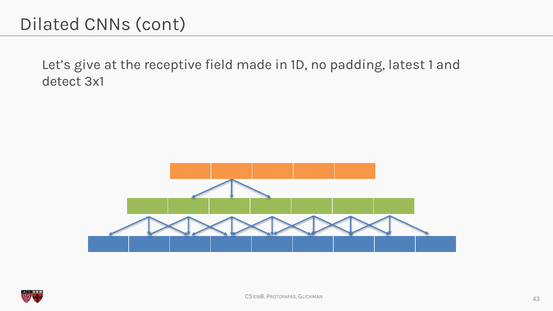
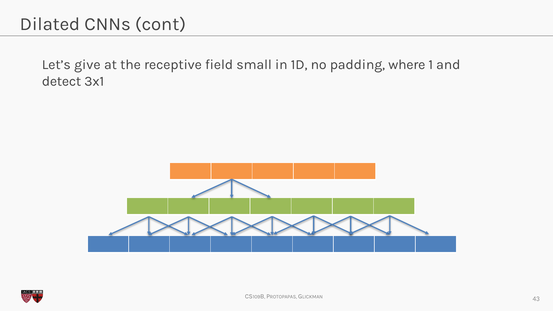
made: made -> small (254, 65)
latest: latest -> where (407, 65)
